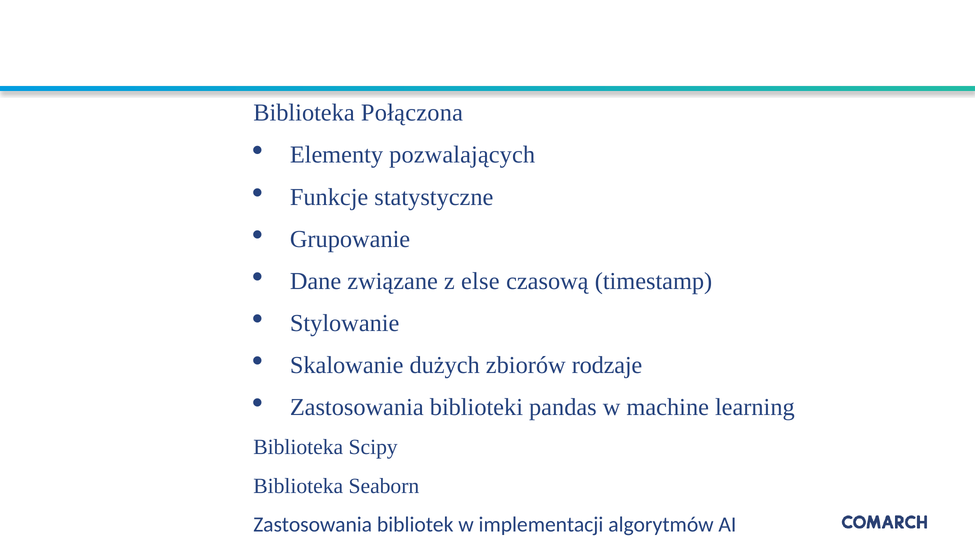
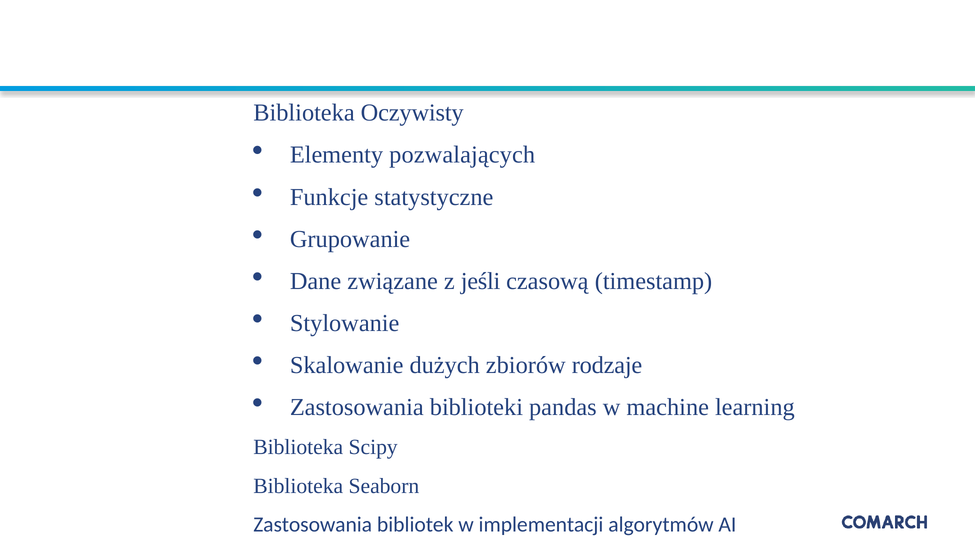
Połączona: Połączona -> Oczywisty (412, 113)
else: else -> jeśli (481, 281)
